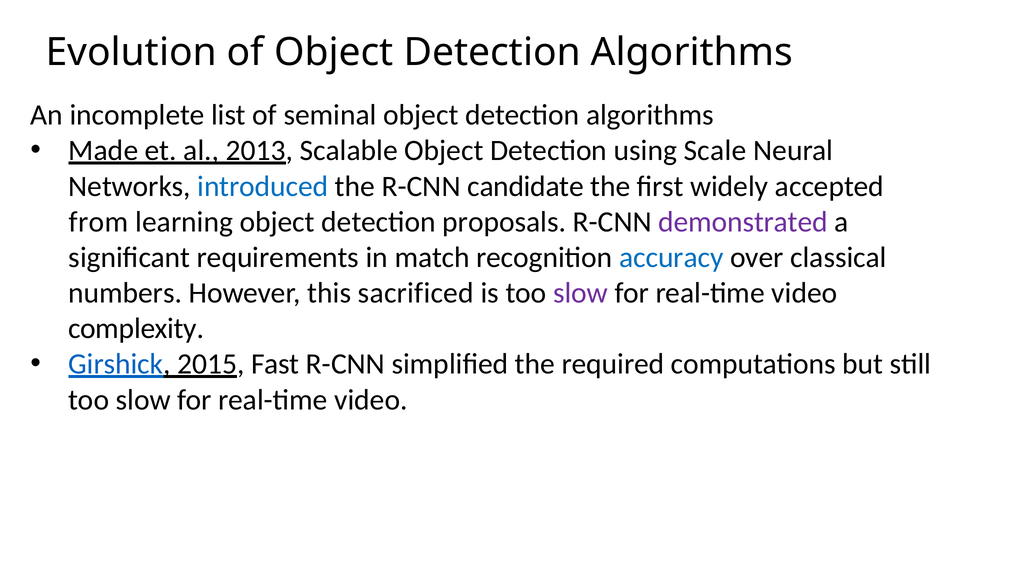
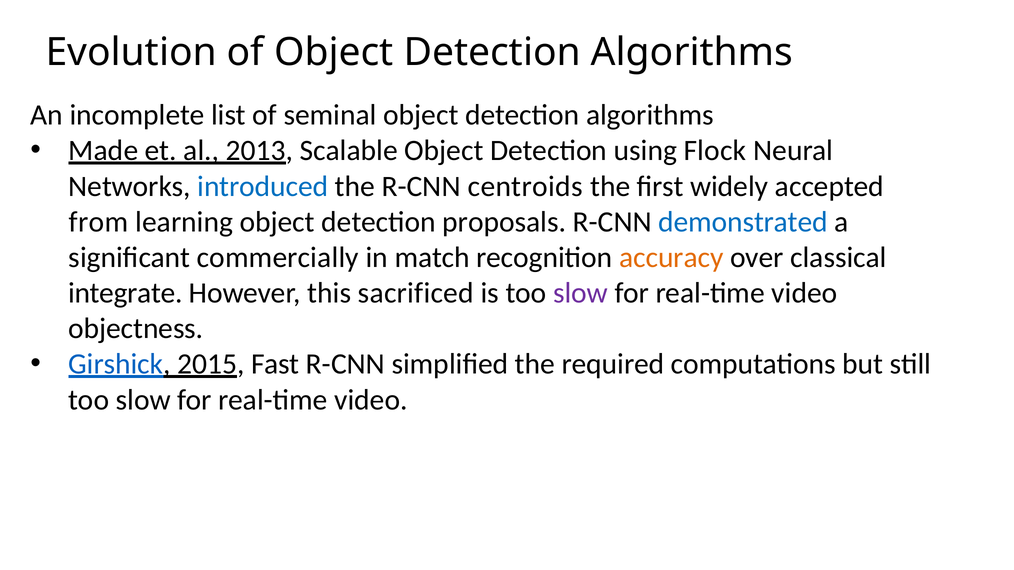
Scale: Scale -> Flock (715, 150)
candidate: candidate -> centroids (525, 187)
demonstrated colour: purple -> blue (743, 222)
requirements: requirements -> commercially (278, 258)
accuracy colour: blue -> orange (671, 258)
numbers: numbers -> integrate (125, 293)
complexity: complexity -> objectness (136, 329)
